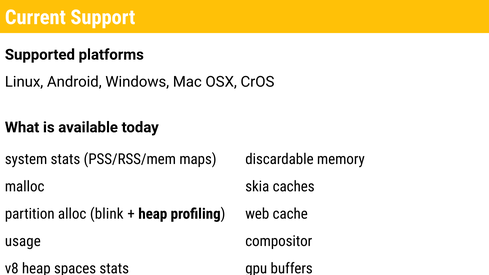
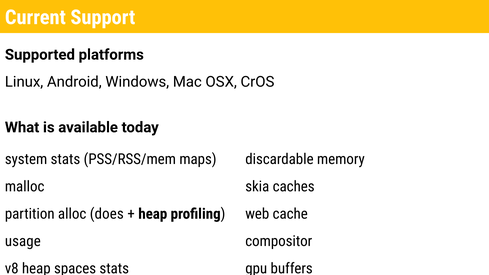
blink: blink -> does (107, 214)
